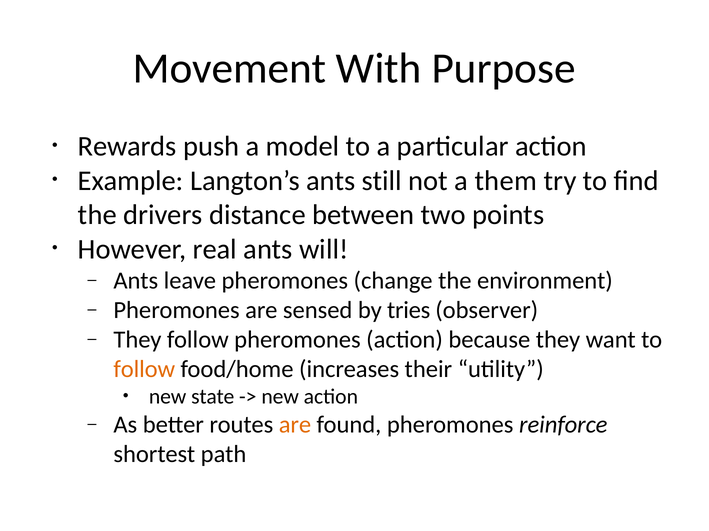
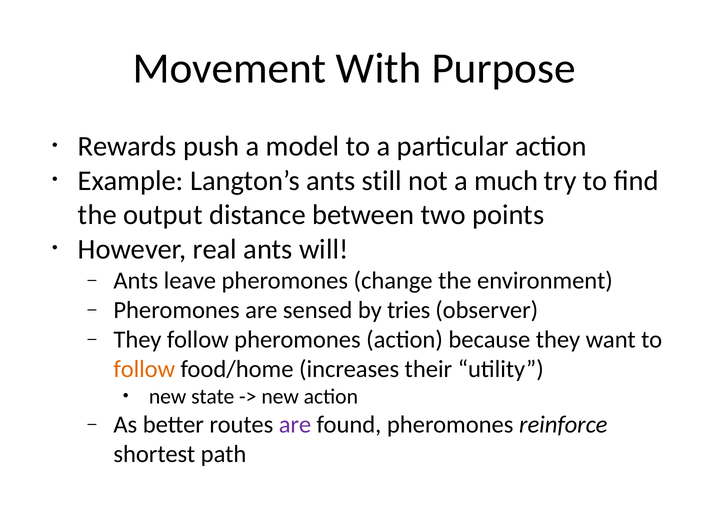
them: them -> much (506, 181)
drivers: drivers -> output (163, 215)
are colour: orange -> purple (295, 425)
